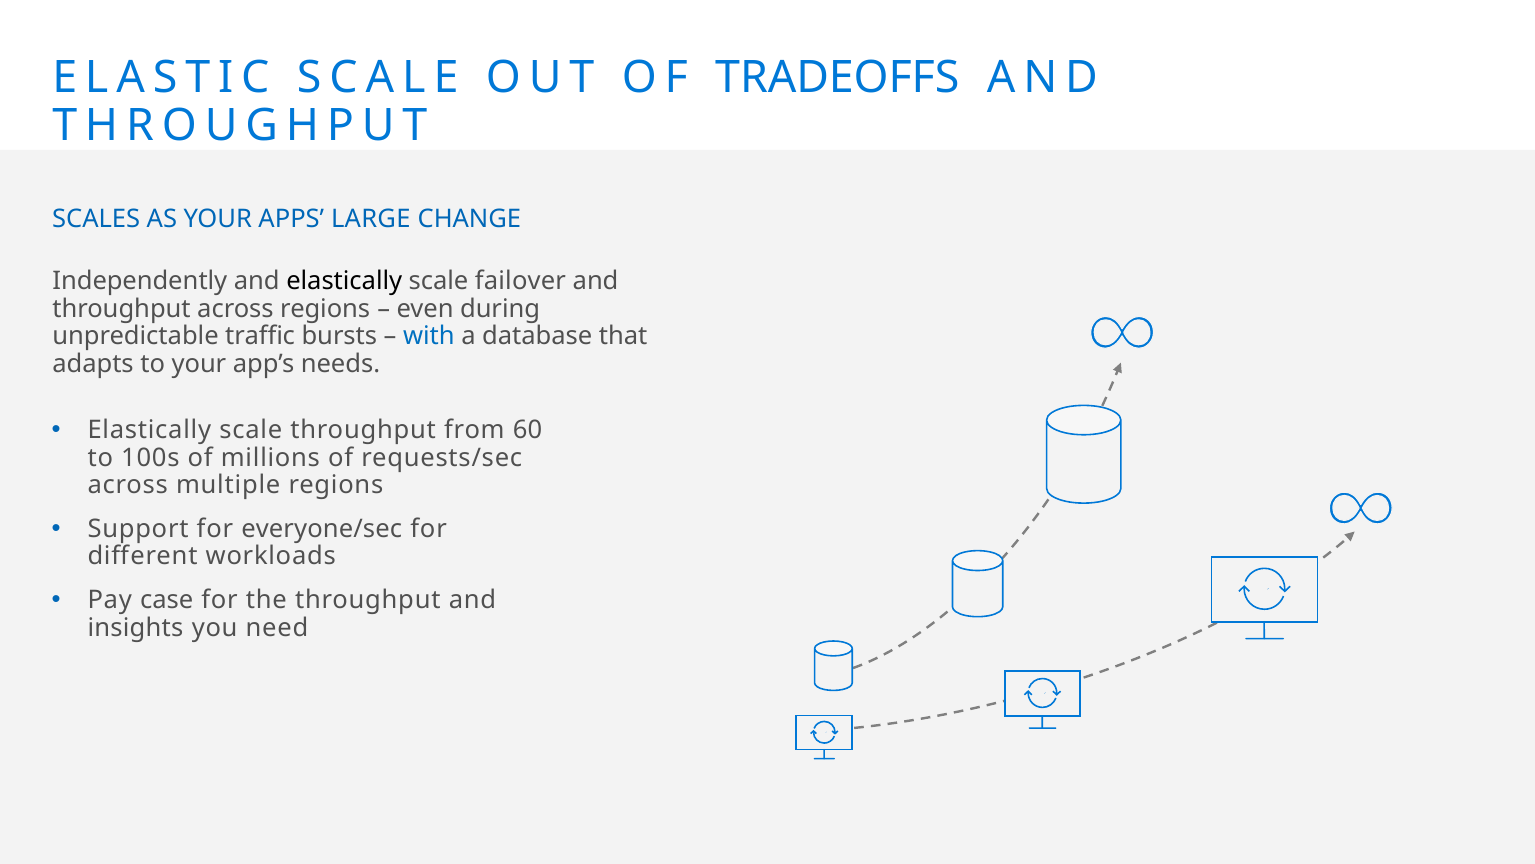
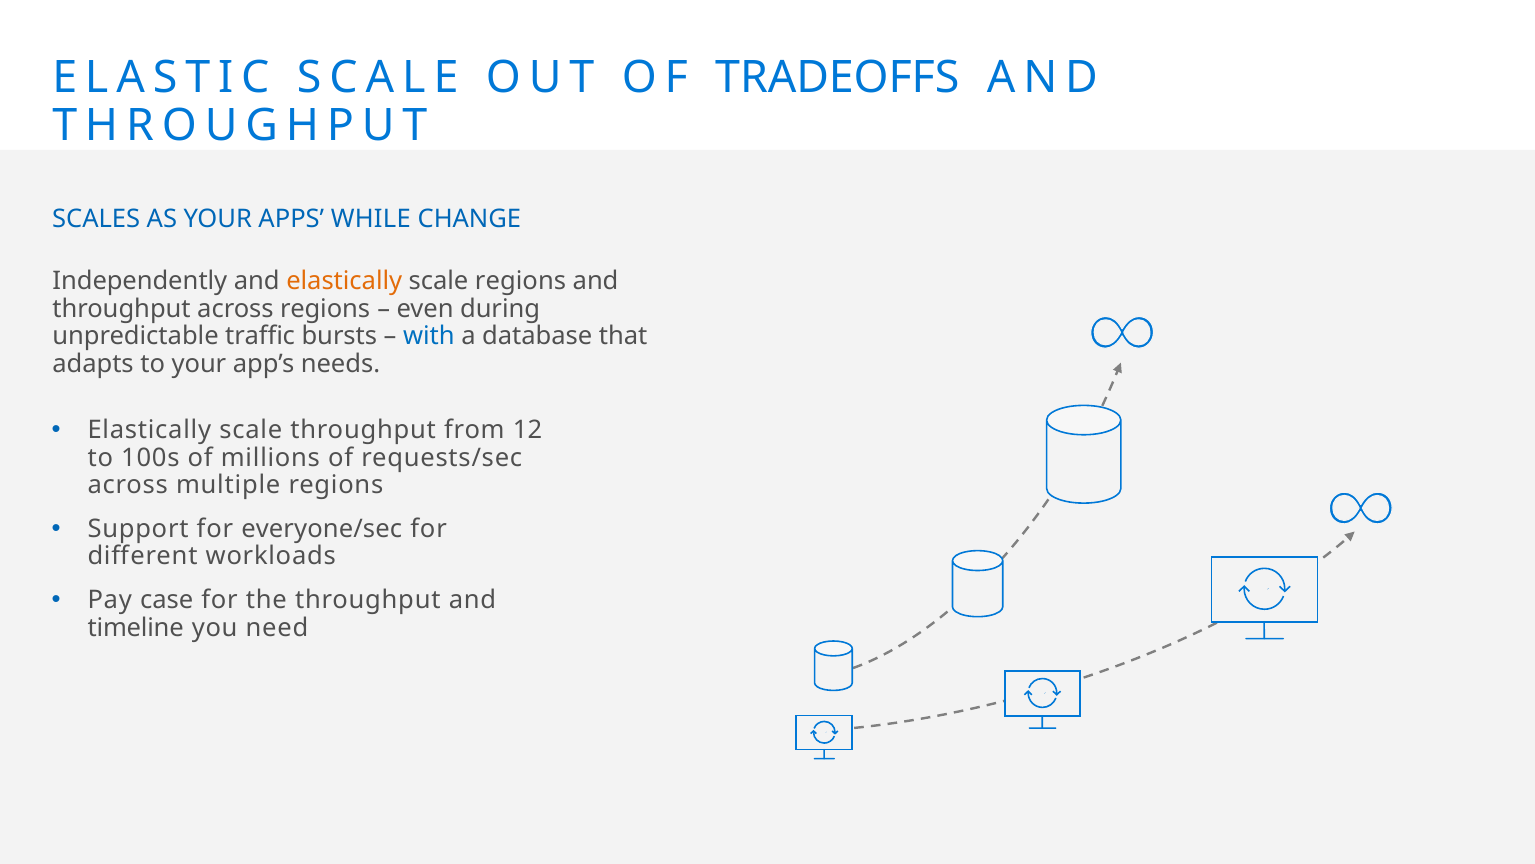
LARGE: LARGE -> WHILE (371, 219)
elastically colour: black -> orange (344, 281)
scale failover: failover -> regions (521, 281)
60: 60 -> 12 (528, 430)
insights: insights -> timeline (136, 627)
